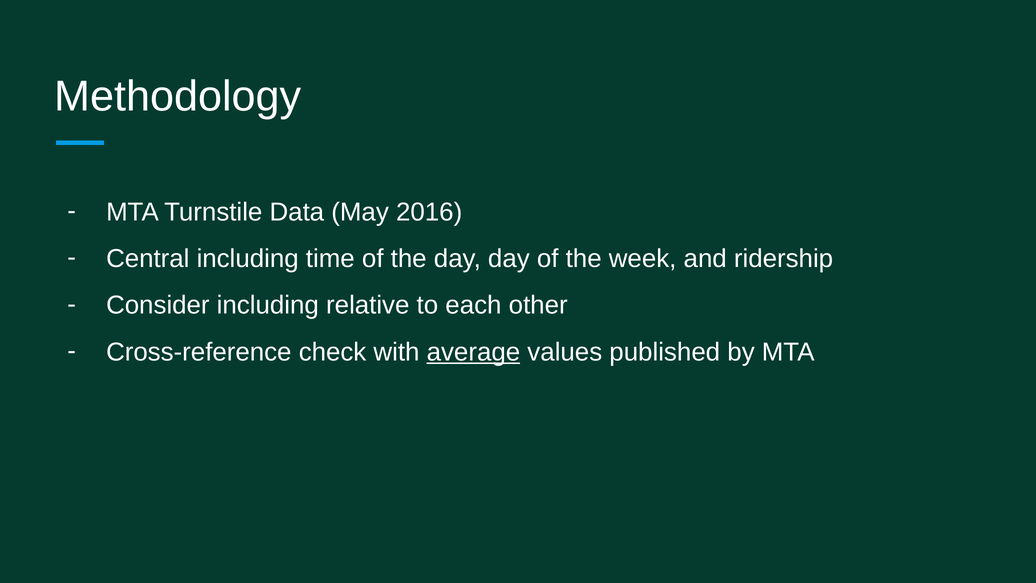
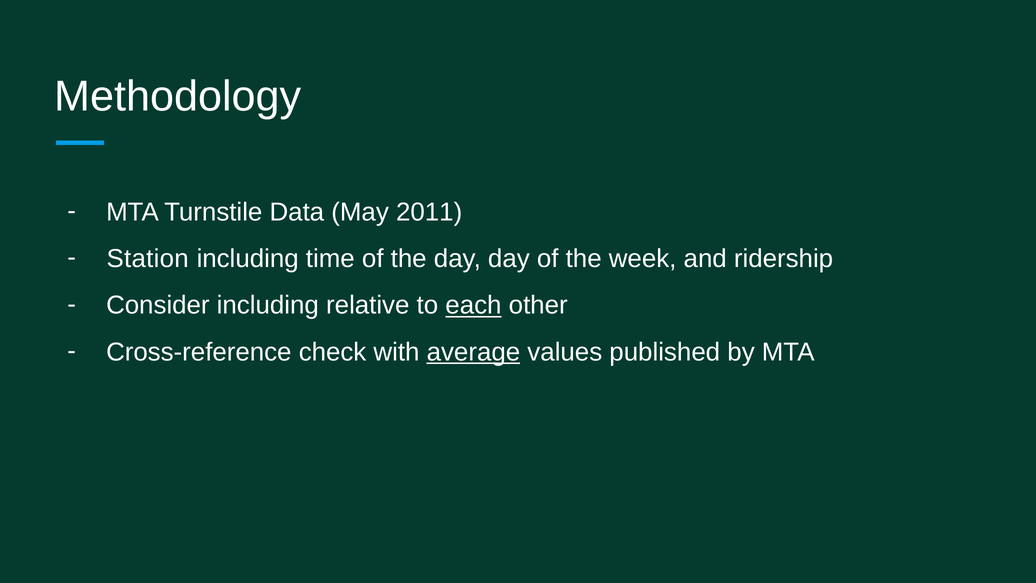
2016: 2016 -> 2011 (429, 212)
Central: Central -> Station (148, 259)
each underline: none -> present (473, 305)
